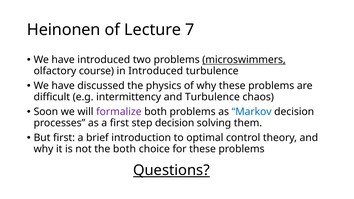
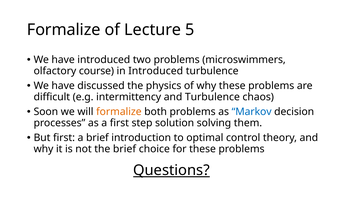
Heinonen: Heinonen -> Formalize (64, 30)
7: 7 -> 5 (190, 30)
microswimmers underline: present -> none (244, 60)
formalize colour: purple -> orange (119, 112)
step decision: decision -> solution (175, 123)
the both: both -> brief (124, 149)
